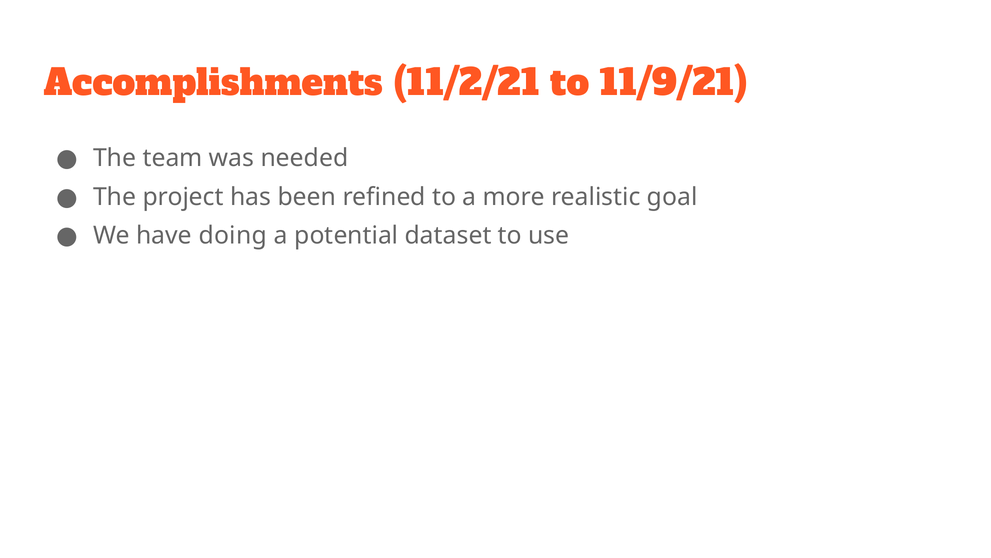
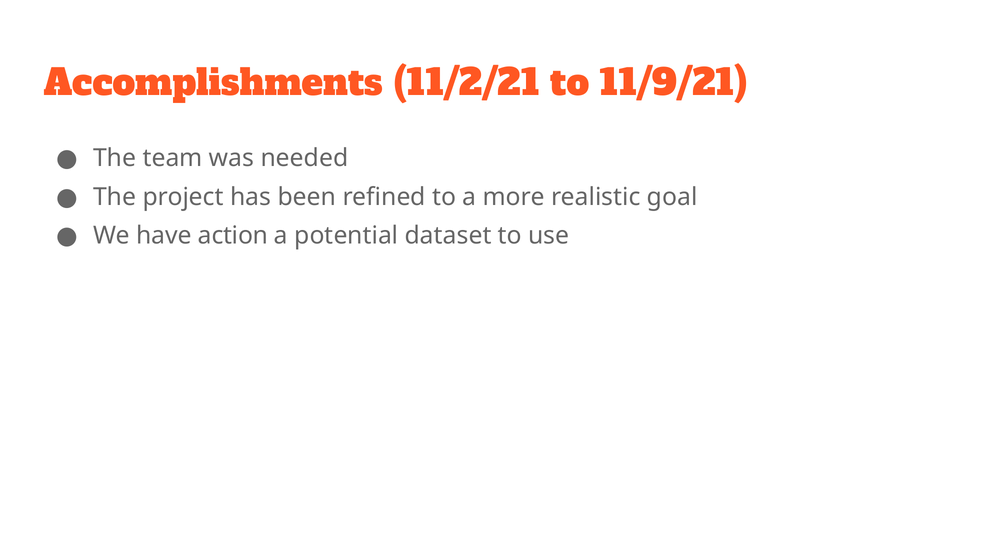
doing: doing -> action (233, 236)
